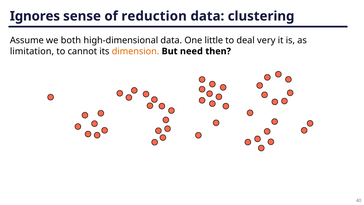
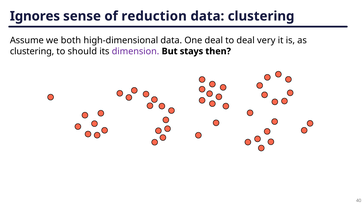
One little: little -> deal (214, 40)
limitation: limitation -> clustering (32, 51)
cannot: cannot -> should (82, 51)
dimension colour: orange -> purple (135, 51)
need: need -> stays (191, 51)
